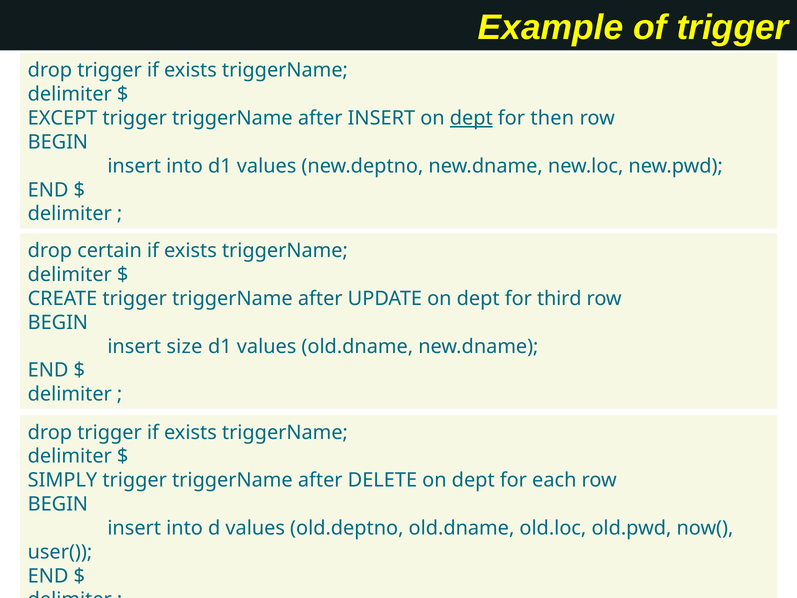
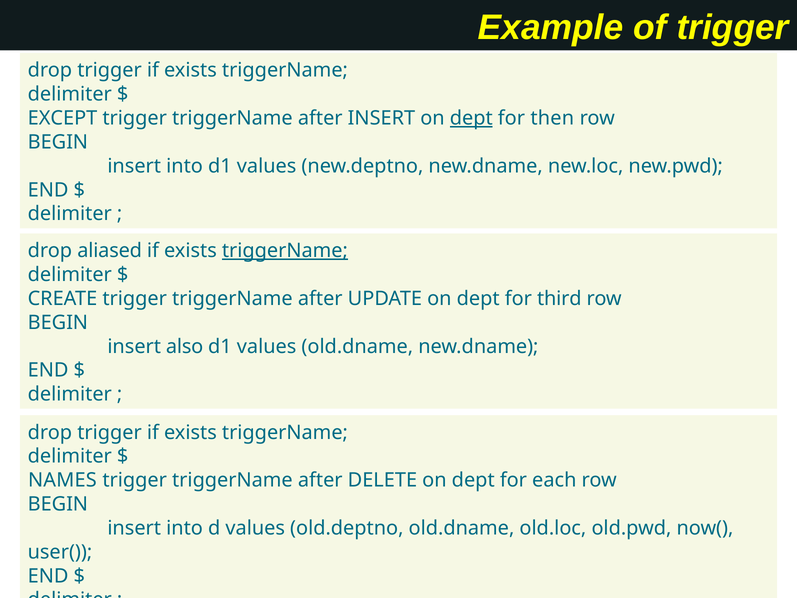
certain: certain -> aliased (110, 251)
triggerName underline: none -> present (285, 251)
size: size -> also (185, 346)
SIMPLY: SIMPLY -> NAMES (62, 480)
